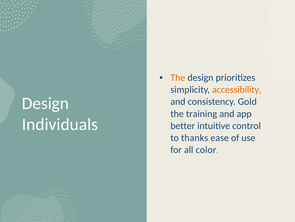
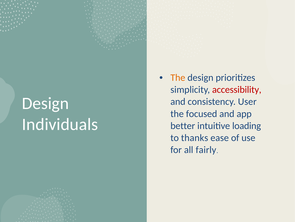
accessibility colour: orange -> red (237, 89)
Gold: Gold -> User (247, 101)
training: training -> focused (202, 113)
control: control -> loading (247, 125)
color: color -> fairly (206, 149)
